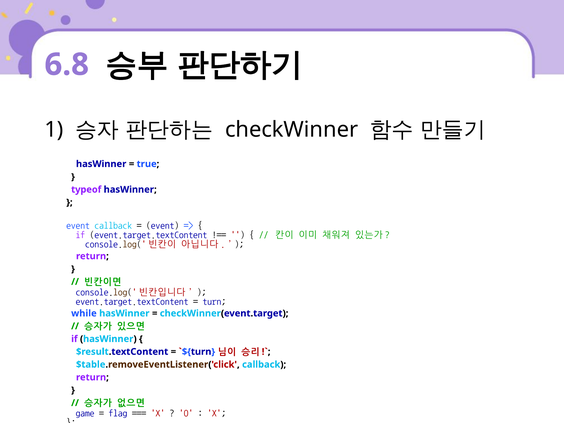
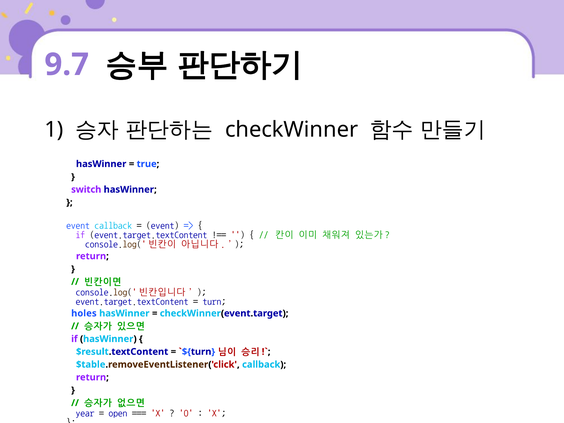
6.8: 6.8 -> 9.7 (67, 65)
typeof: typeof -> switch (86, 190)
while: while -> holes (84, 313)
game: game -> year (85, 413)
flag: flag -> open (118, 413)
